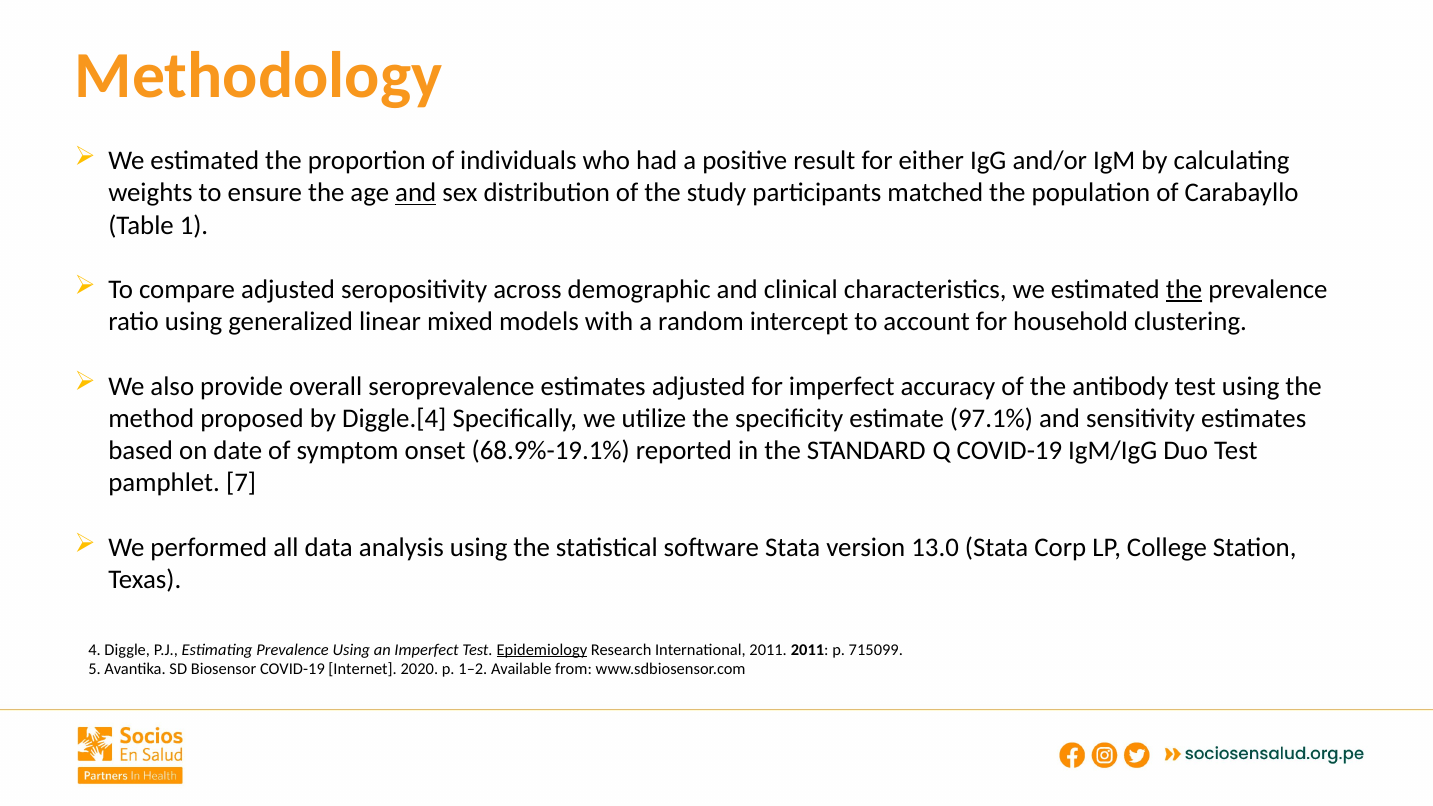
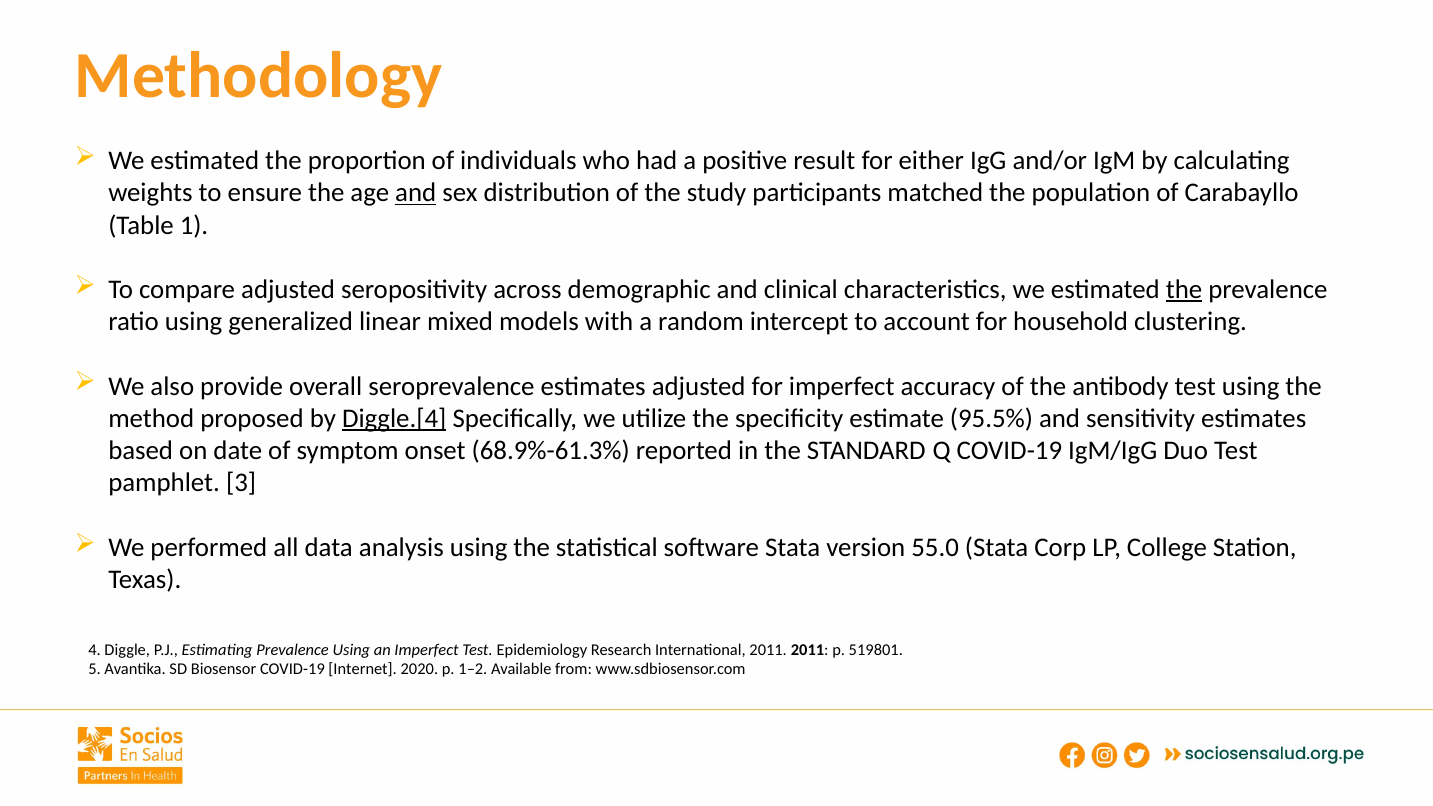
Diggle.[4 underline: none -> present (394, 419)
97.1%: 97.1% -> 95.5% (991, 419)
68.9%-19.1%: 68.9%-19.1% -> 68.9%-61.3% (551, 451)
7: 7 -> 3 (241, 483)
13.0: 13.0 -> 55.0 (935, 548)
Epidemiology underline: present -> none (542, 650)
715099: 715099 -> 519801 (876, 650)
